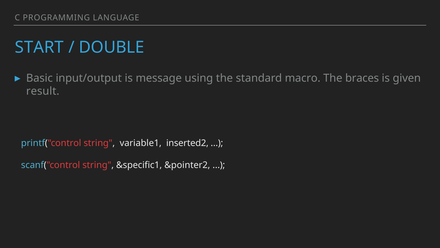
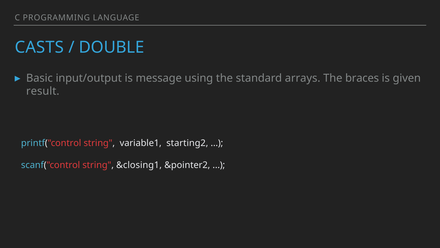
START: START -> CASTS (39, 47)
macro: macro -> arrays (303, 78)
inserted2: inserted2 -> starting2 (187, 143)
&specific1: &specific1 -> &closing1 (139, 165)
